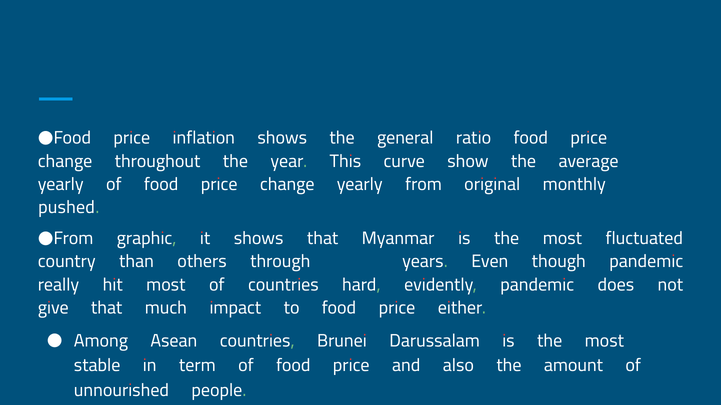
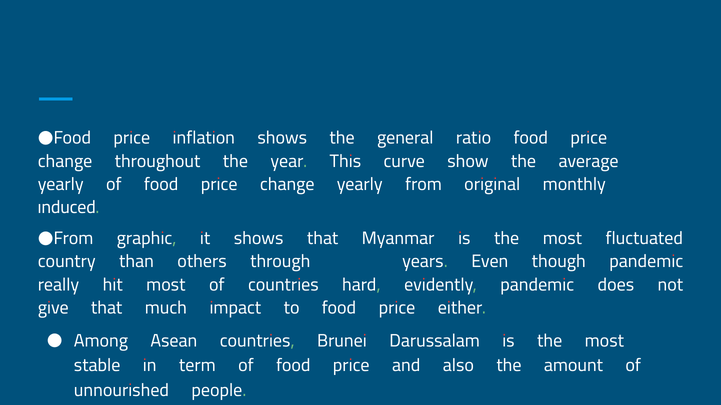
pushed: pushed -> induced (67, 208)
